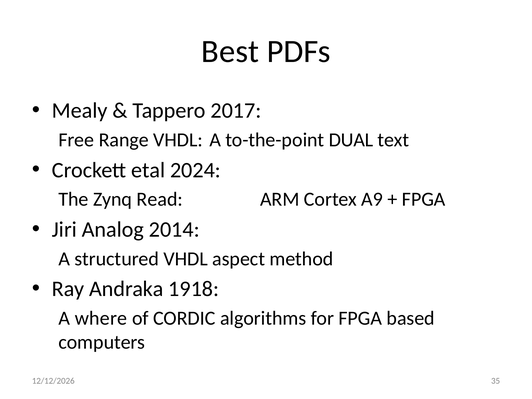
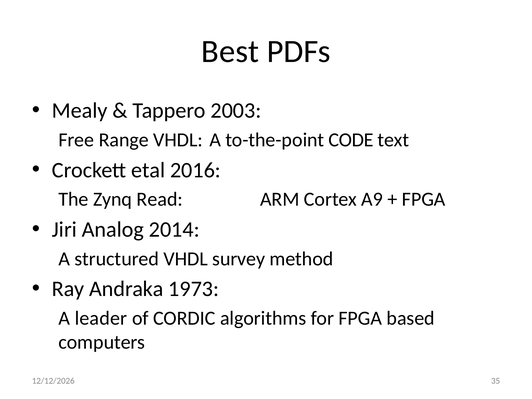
2017: 2017 -> 2003 (236, 111)
DUAL: DUAL -> CODE (351, 140)
2024: 2024 -> 2016 (195, 170)
aspect: aspect -> survey (239, 259)
1918: 1918 -> 1973 (194, 289)
where: where -> leader (101, 318)
